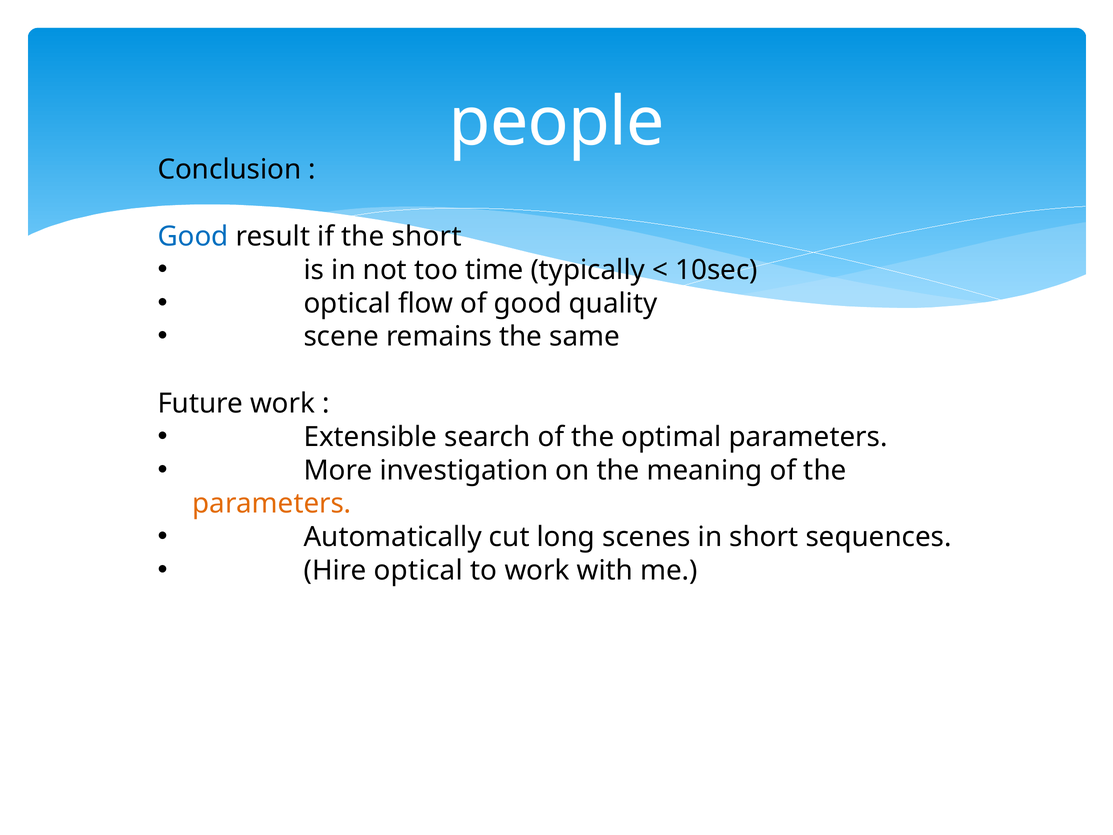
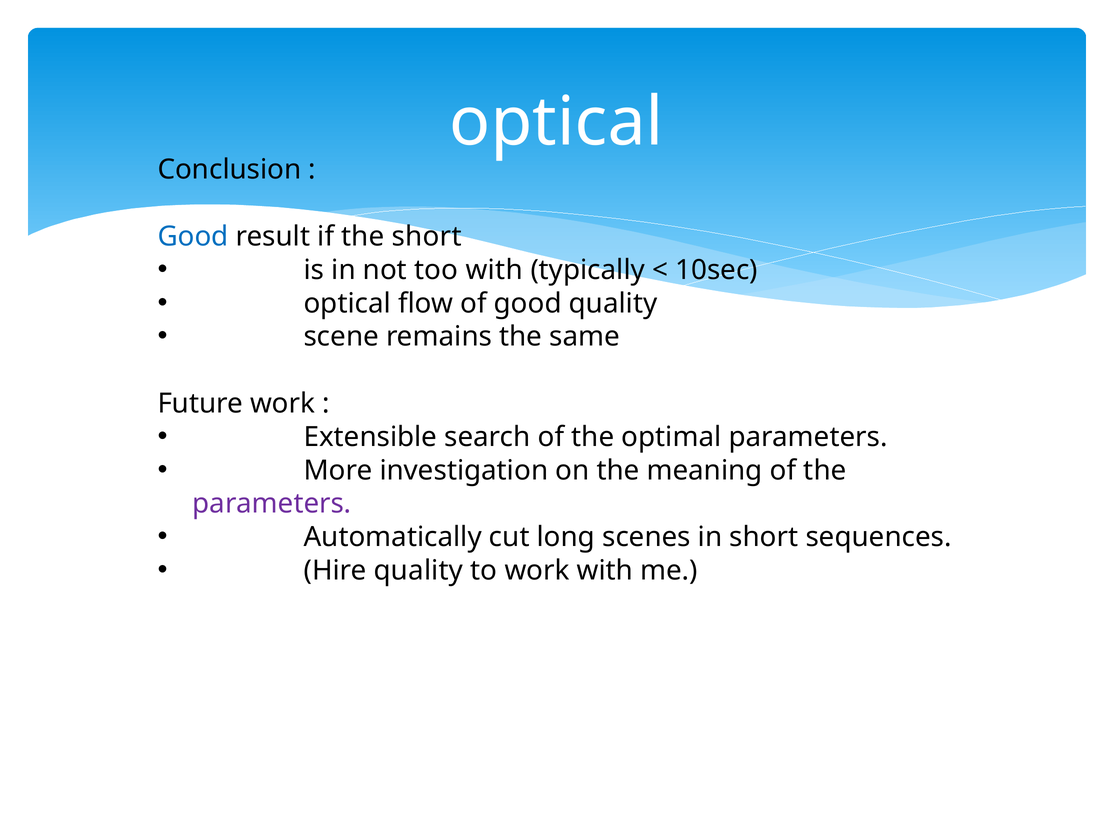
people: people -> optical (556, 122)
too time: time -> with (494, 270)
parameters colour: orange -> purple (272, 504)
Hire optical: optical -> quality (418, 570)
